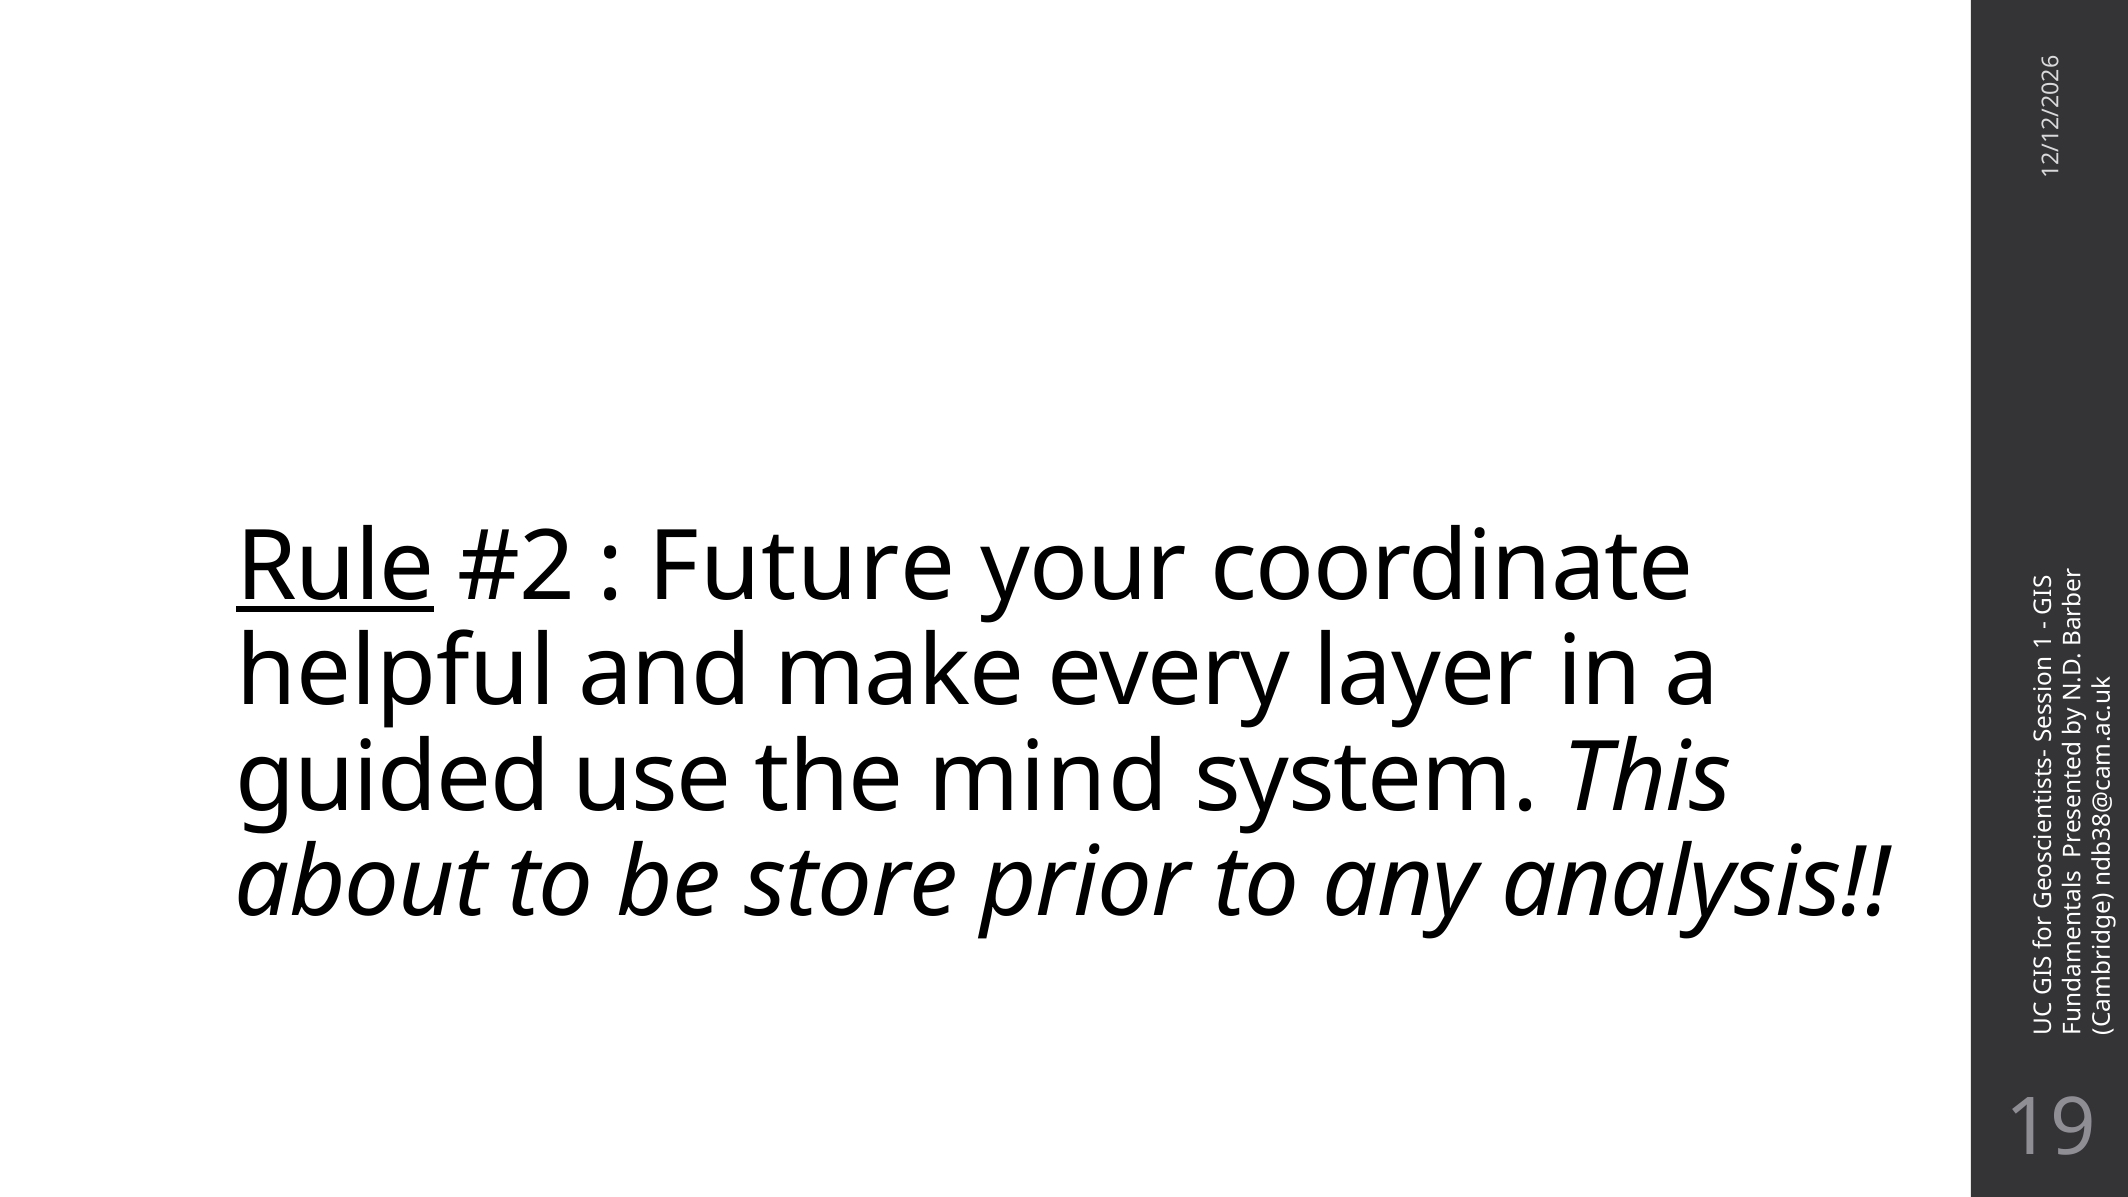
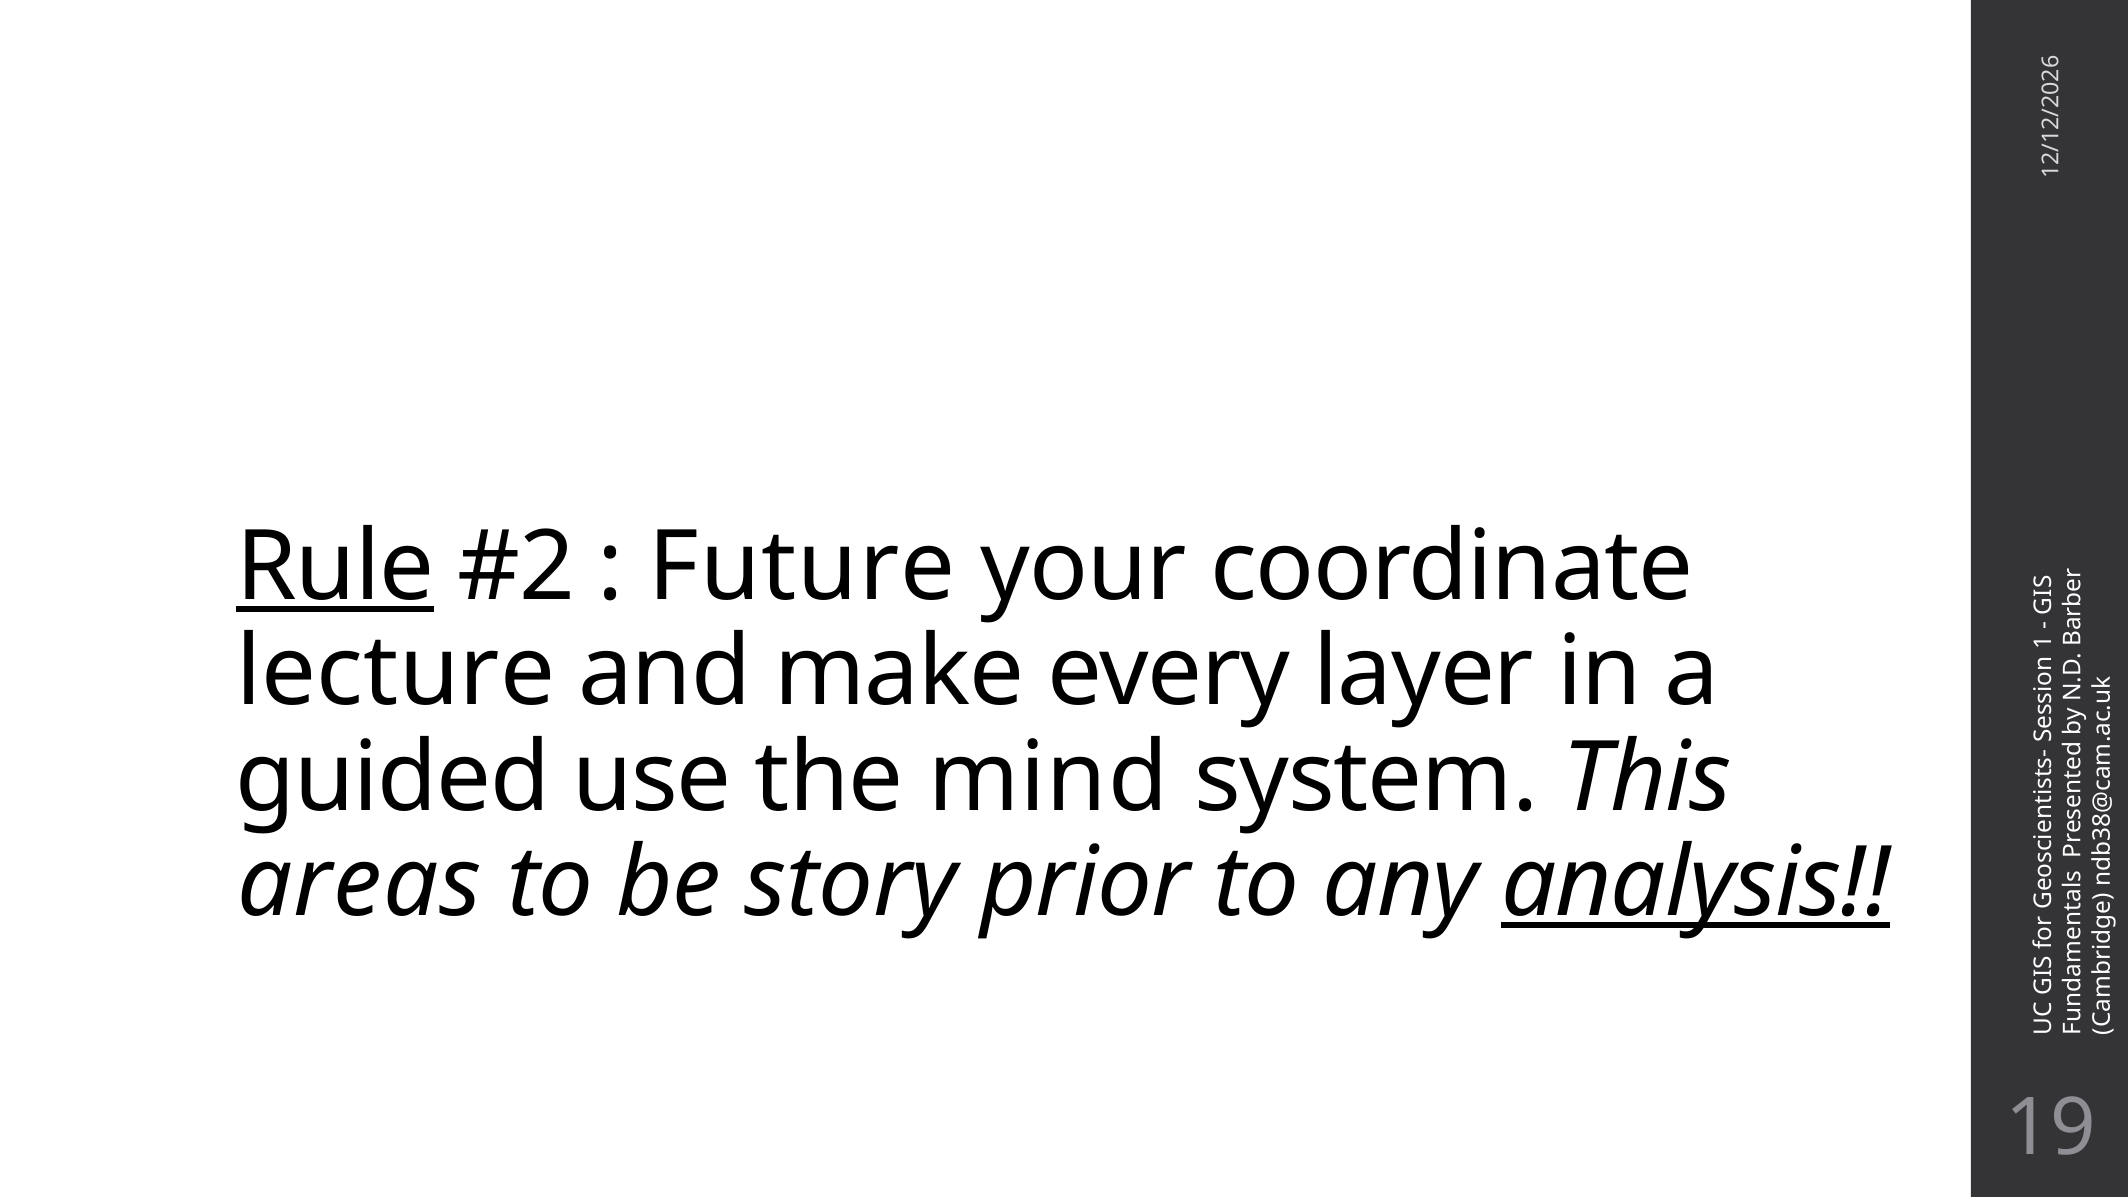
helpful: helpful -> lecture (396, 672)
about: about -> areas (360, 883)
store: store -> story (851, 883)
analysis underline: none -> present (1696, 883)
